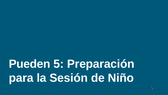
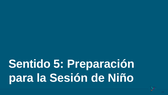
Pueden: Pueden -> Sentido (30, 64)
